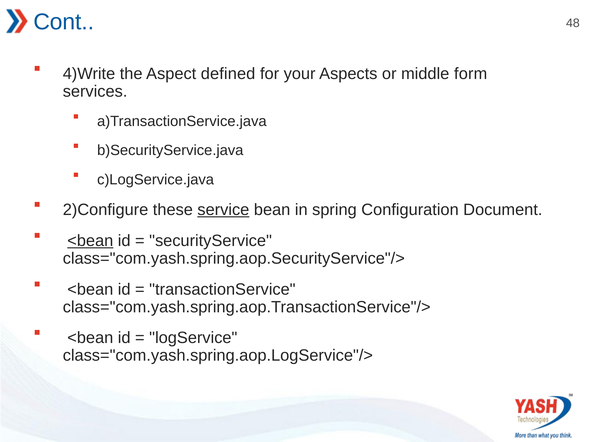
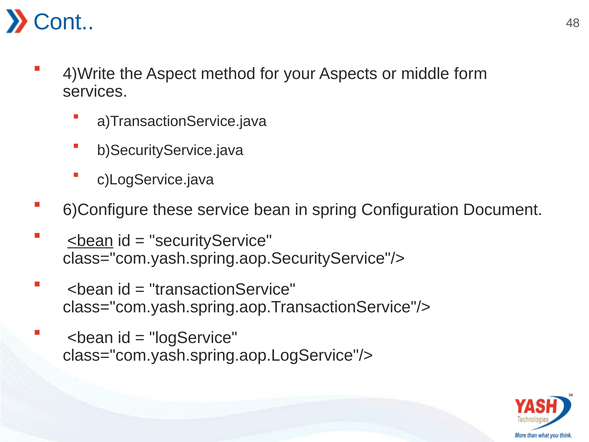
defined: defined -> method (228, 74)
2)Configure: 2)Configure -> 6)Configure (106, 210)
service underline: present -> none (223, 210)
